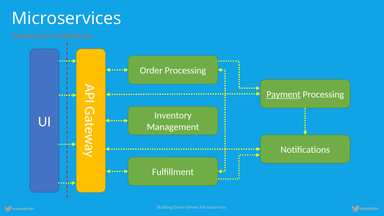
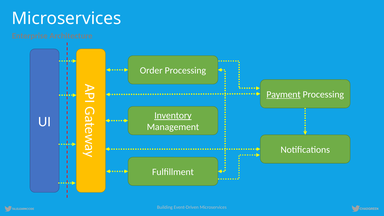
Inventory underline: none -> present (173, 116)
